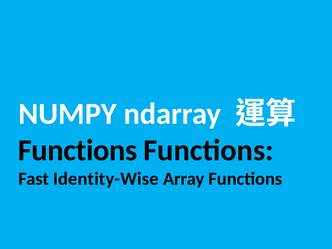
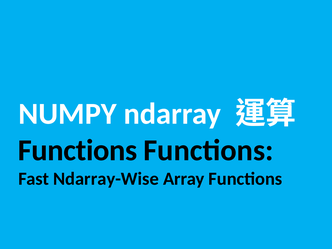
Identity-Wise: Identity-Wise -> Ndarray-Wise (106, 179)
